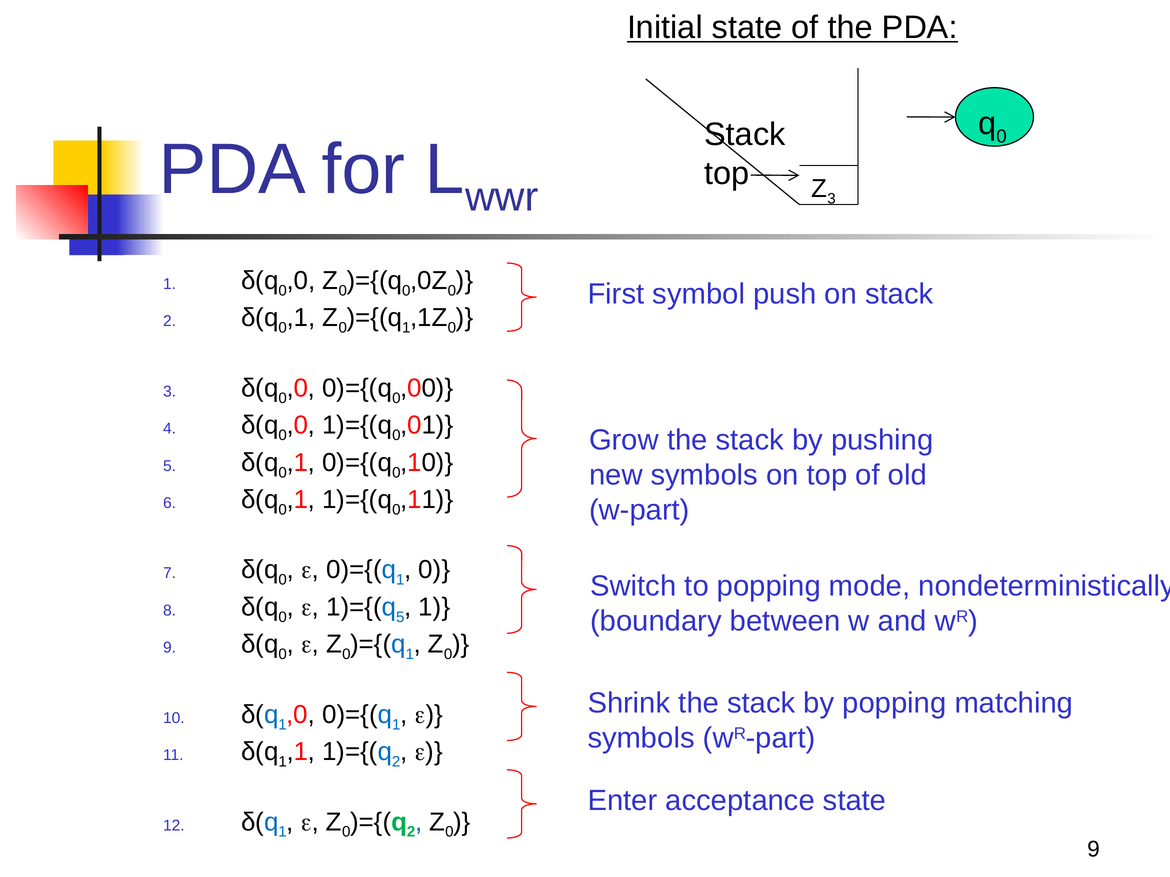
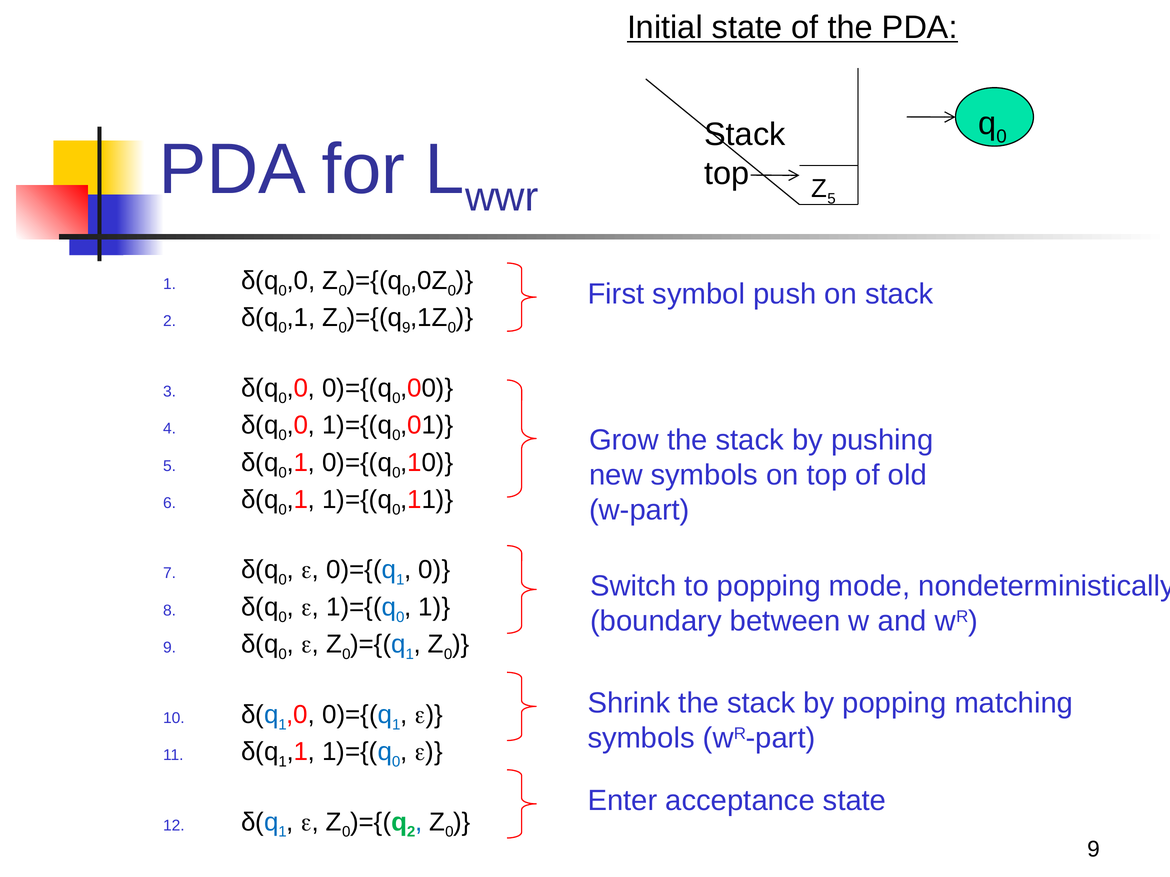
3: 3 -> 5 (831, 199)
1: 1 -> 9 (406, 328)
5: 5 -> 0 (400, 617)
2: 2 -> 0 (396, 762)
